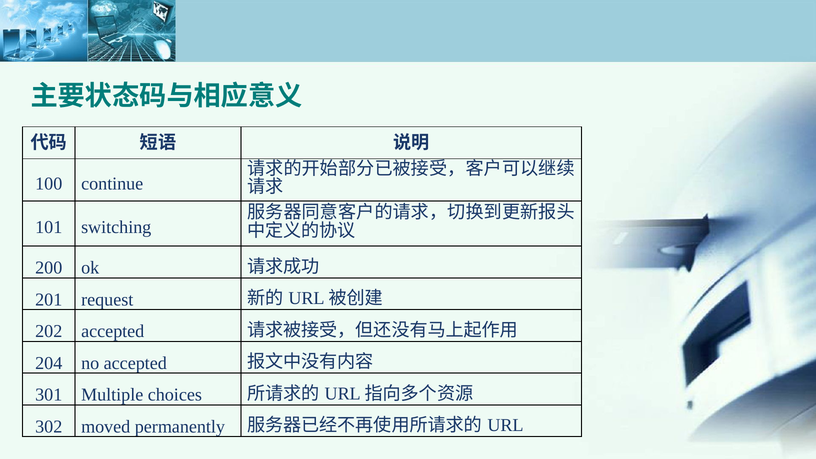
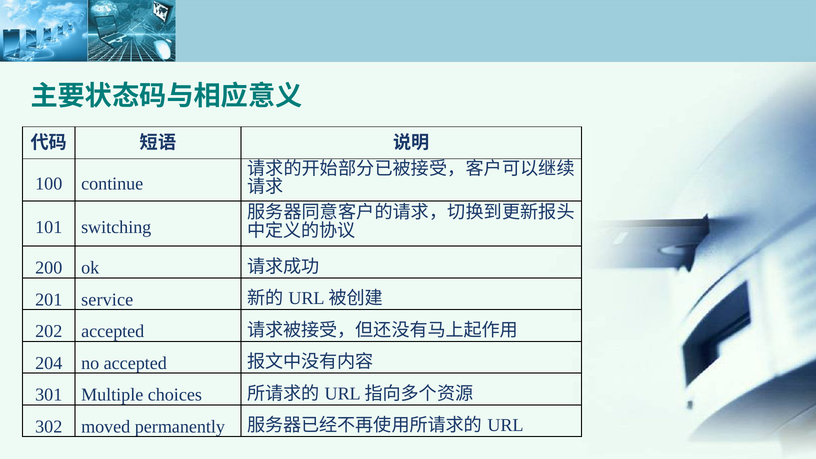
request: request -> service (107, 300)
